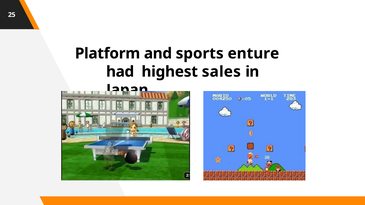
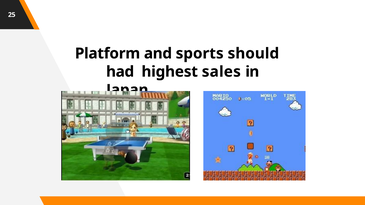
enture: enture -> should (253, 54)
